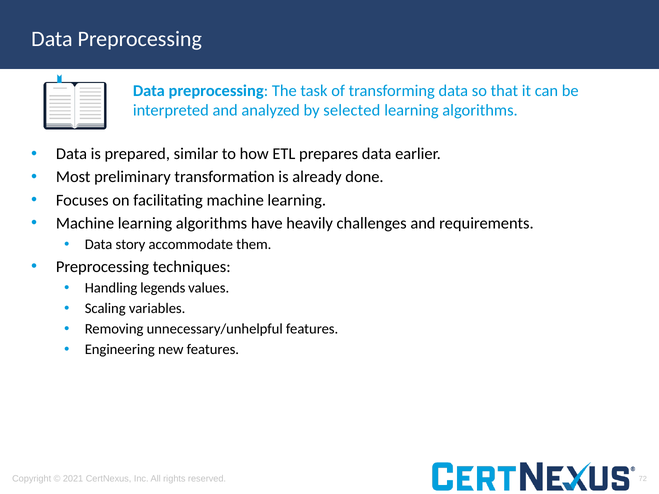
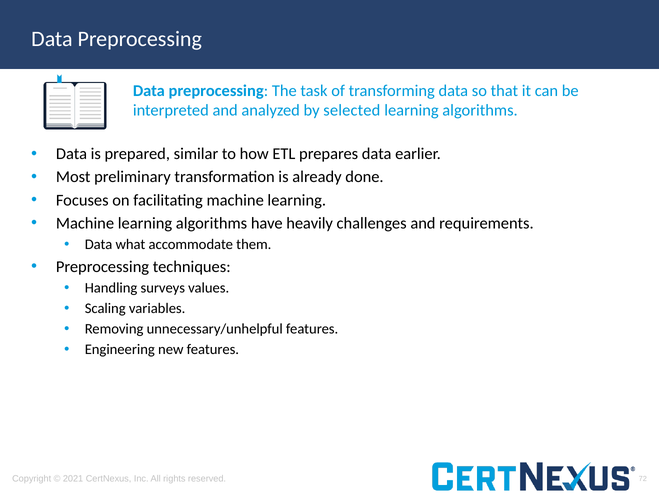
story: story -> what (130, 245)
legends: legends -> surveys (163, 288)
